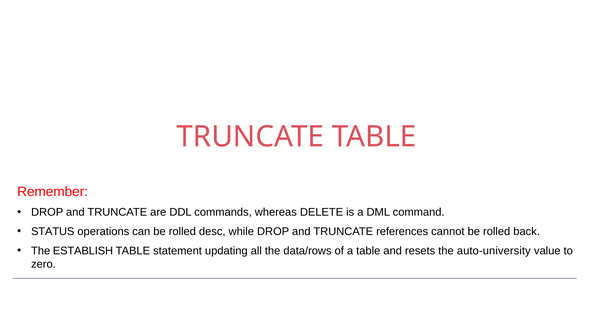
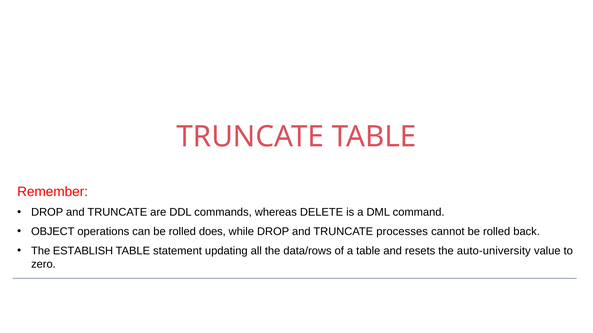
STATUS: STATUS -> OBJECT (53, 232)
desc: desc -> does (212, 232)
references: references -> processes (402, 232)
